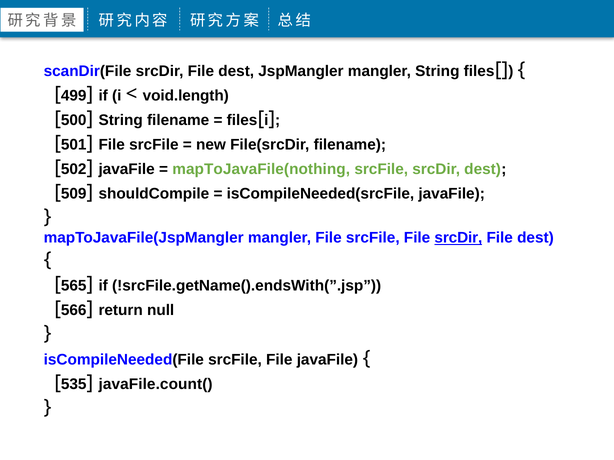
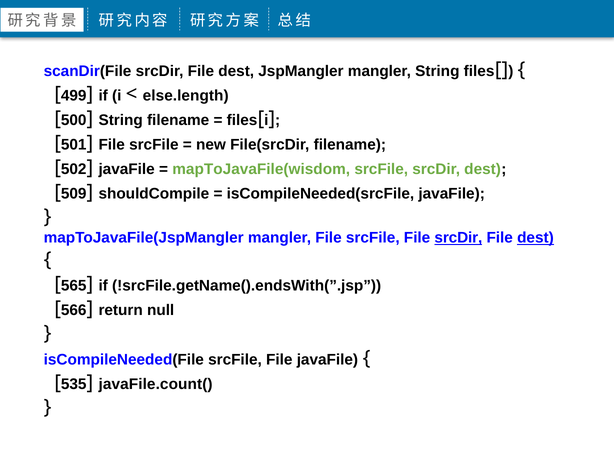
void.length: void.length -> else.length (186, 96)
mapToJavaFile(nothing: mapToJavaFile(nothing -> mapToJavaFile(wisdom (261, 170)
dest underline: none -> present (535, 238)
